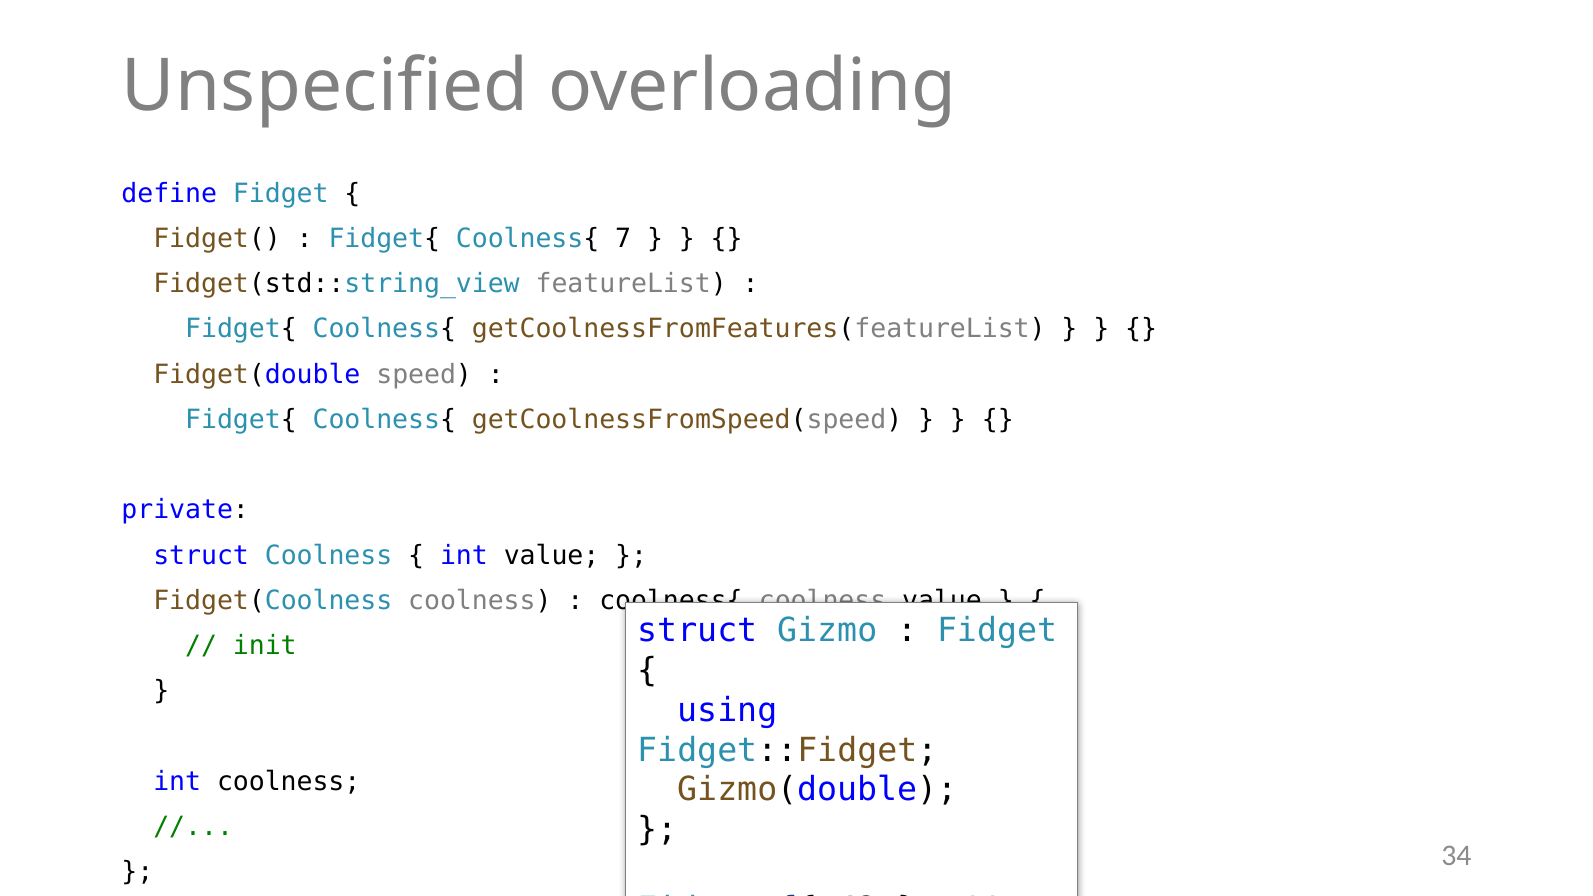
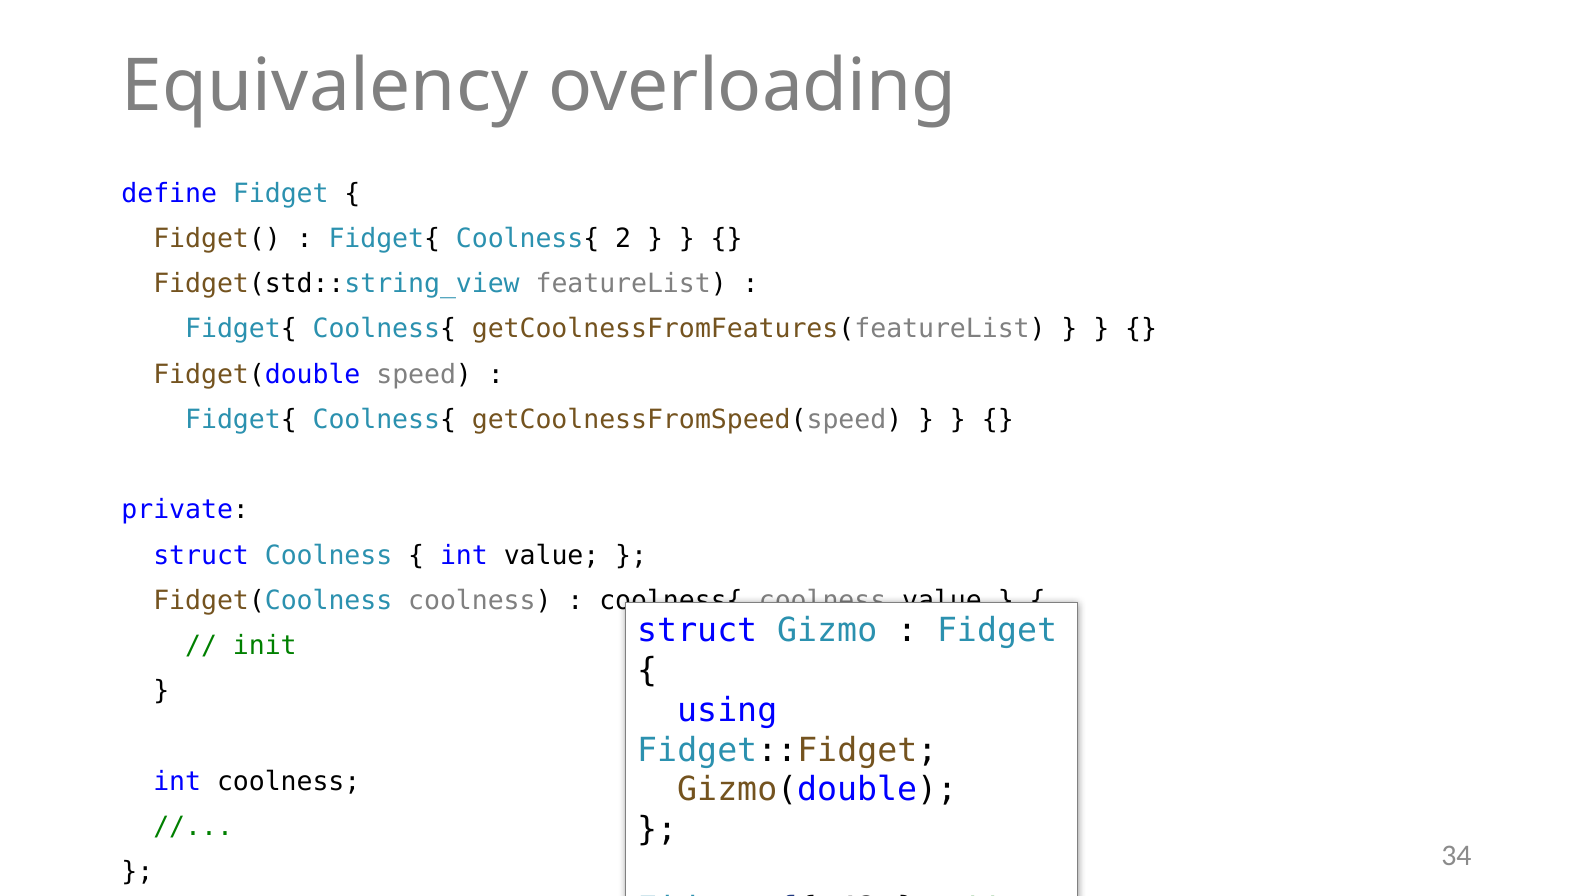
Unspecified: Unspecified -> Equivalency (325, 86)
7: 7 -> 2 (623, 239)
